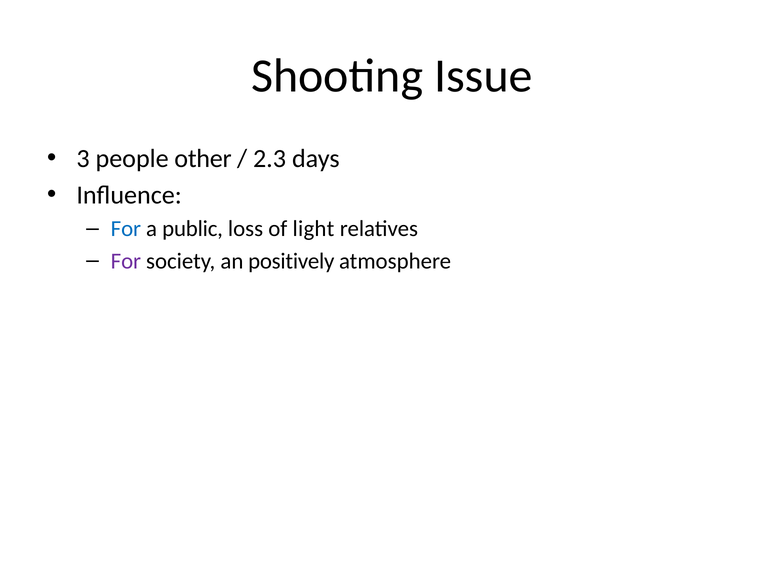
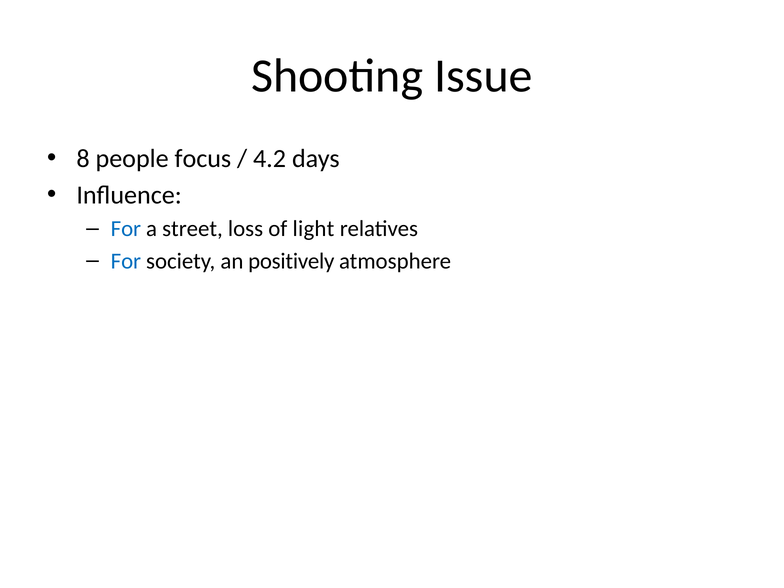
3: 3 -> 8 (83, 159)
other: other -> focus (203, 159)
2.3: 2.3 -> 4.2 (270, 159)
public: public -> street (192, 229)
For colour: purple -> blue (126, 261)
